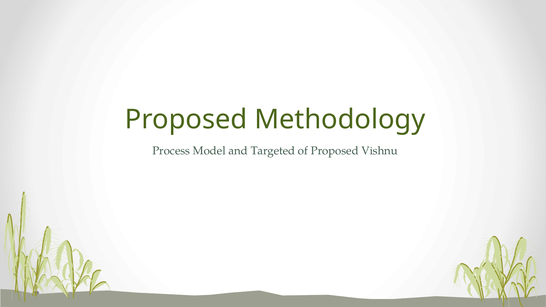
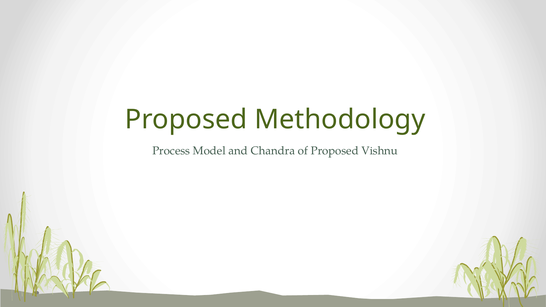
Targeted: Targeted -> Chandra (273, 151)
